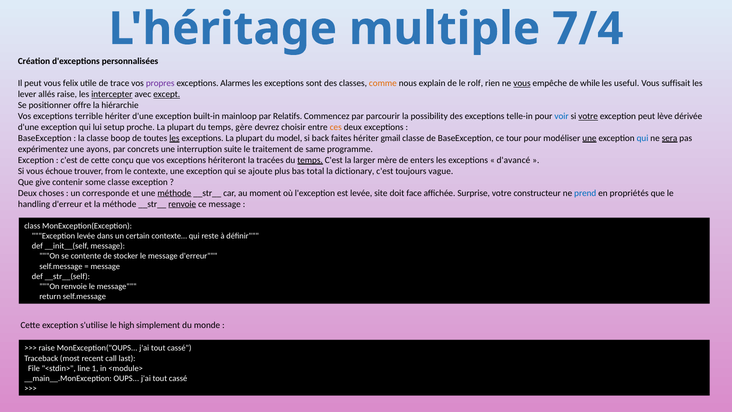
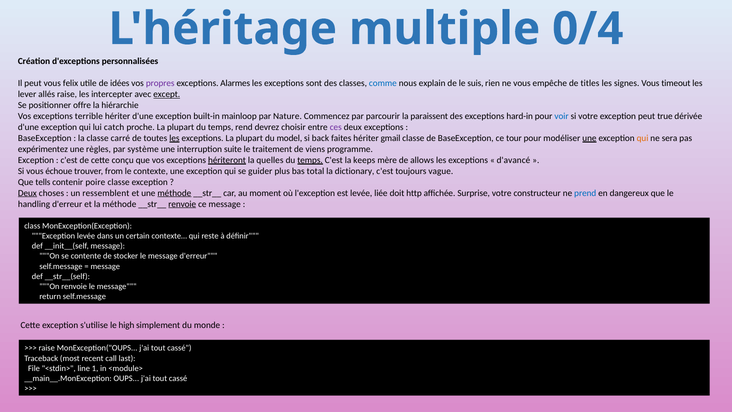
7/4: 7/4 -> 0/4 (588, 29)
trace: trace -> idées (120, 83)
comme colour: orange -> blue (383, 83)
rolf: rolf -> suis (475, 83)
vous underline: present -> none (522, 83)
while: while -> titles (590, 83)
useful: useful -> signes (627, 83)
suffisait: suffisait -> timeout (676, 83)
intercepter underline: present -> none (112, 94)
Relatifs: Relatifs -> Nature (287, 116)
possibility: possibility -> paraissent (429, 116)
telle-in: telle-in -> hard-in (520, 116)
votre underline: present -> none (588, 116)
lève: lève -> true (665, 116)
setup: setup -> catch (114, 127)
gère: gère -> rend (244, 127)
ces colour: orange -> purple (336, 127)
boop: boop -> carré (120, 138)
qui colour: blue -> orange (643, 138)
sera underline: present -> none (670, 138)
ayons: ayons -> règles (98, 149)
concrets: concrets -> système (143, 149)
same: same -> viens (315, 149)
hériteront underline: none -> present (227, 160)
tracées: tracées -> quelles (270, 160)
larger: larger -> keeps (364, 160)
enters: enters -> allows (422, 160)
ajoute: ajoute -> guider (260, 171)
give: give -> tells (43, 182)
some: some -> poire (95, 182)
Deux underline: none -> present (27, 193)
corresponde: corresponde -> ressemblent (106, 193)
site: site -> liée (381, 193)
face: face -> http (414, 193)
propriétés: propriétés -> dangereux (629, 193)
